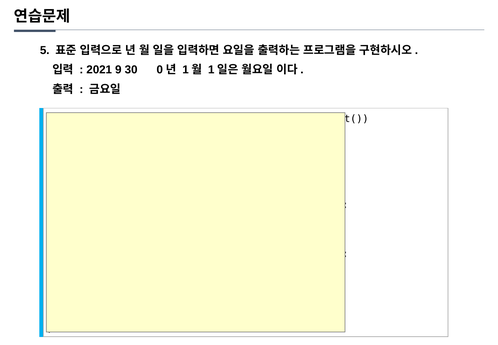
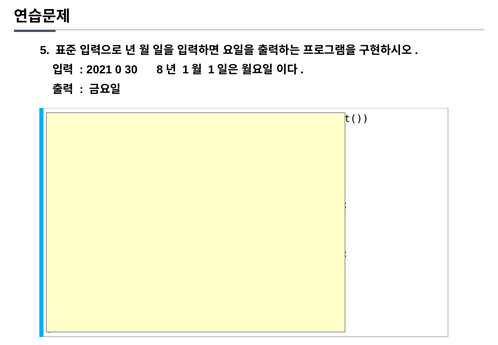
2021 9: 9 -> 0 (118, 70)
30 0: 0 -> 8 (160, 70)
